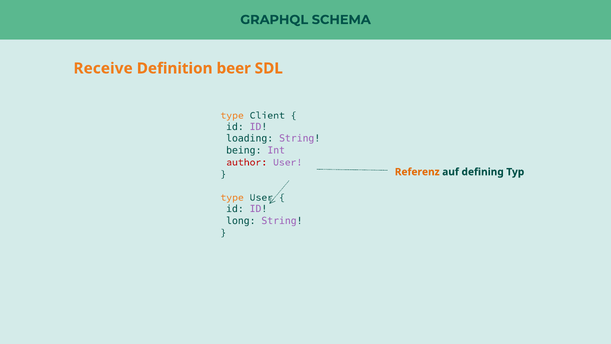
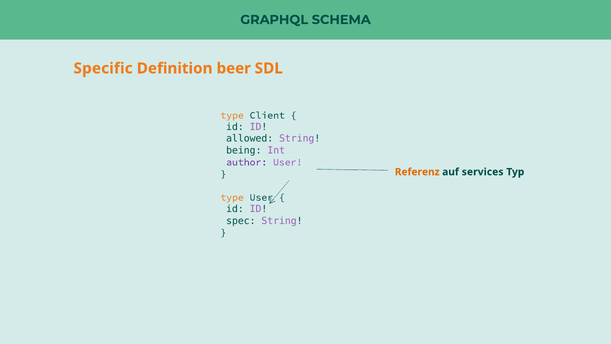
Receive: Receive -> Specific (103, 68)
loading: loading -> allowed (250, 139)
author colour: red -> purple (247, 162)
defining: defining -> services (483, 172)
long: long -> spec (241, 221)
